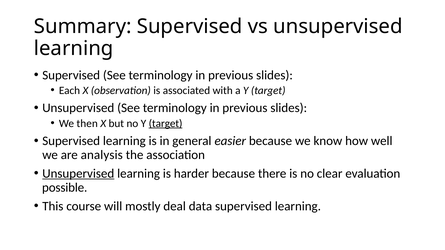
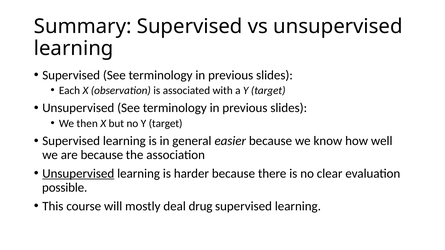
target underline: present -> none (166, 124)
are analysis: analysis -> because (102, 155)
data: data -> drug (201, 206)
